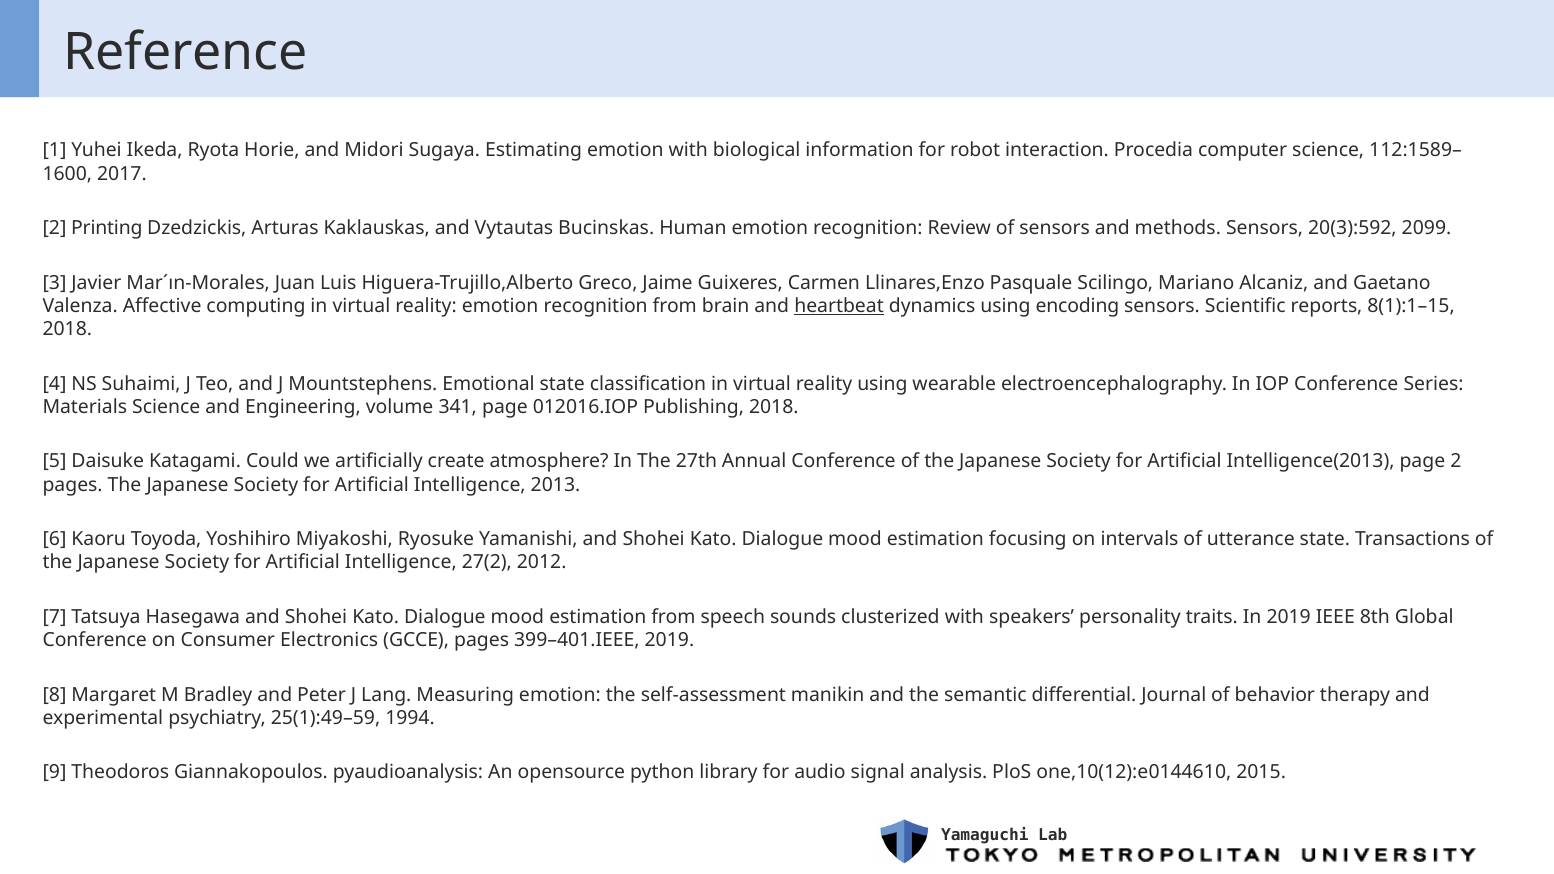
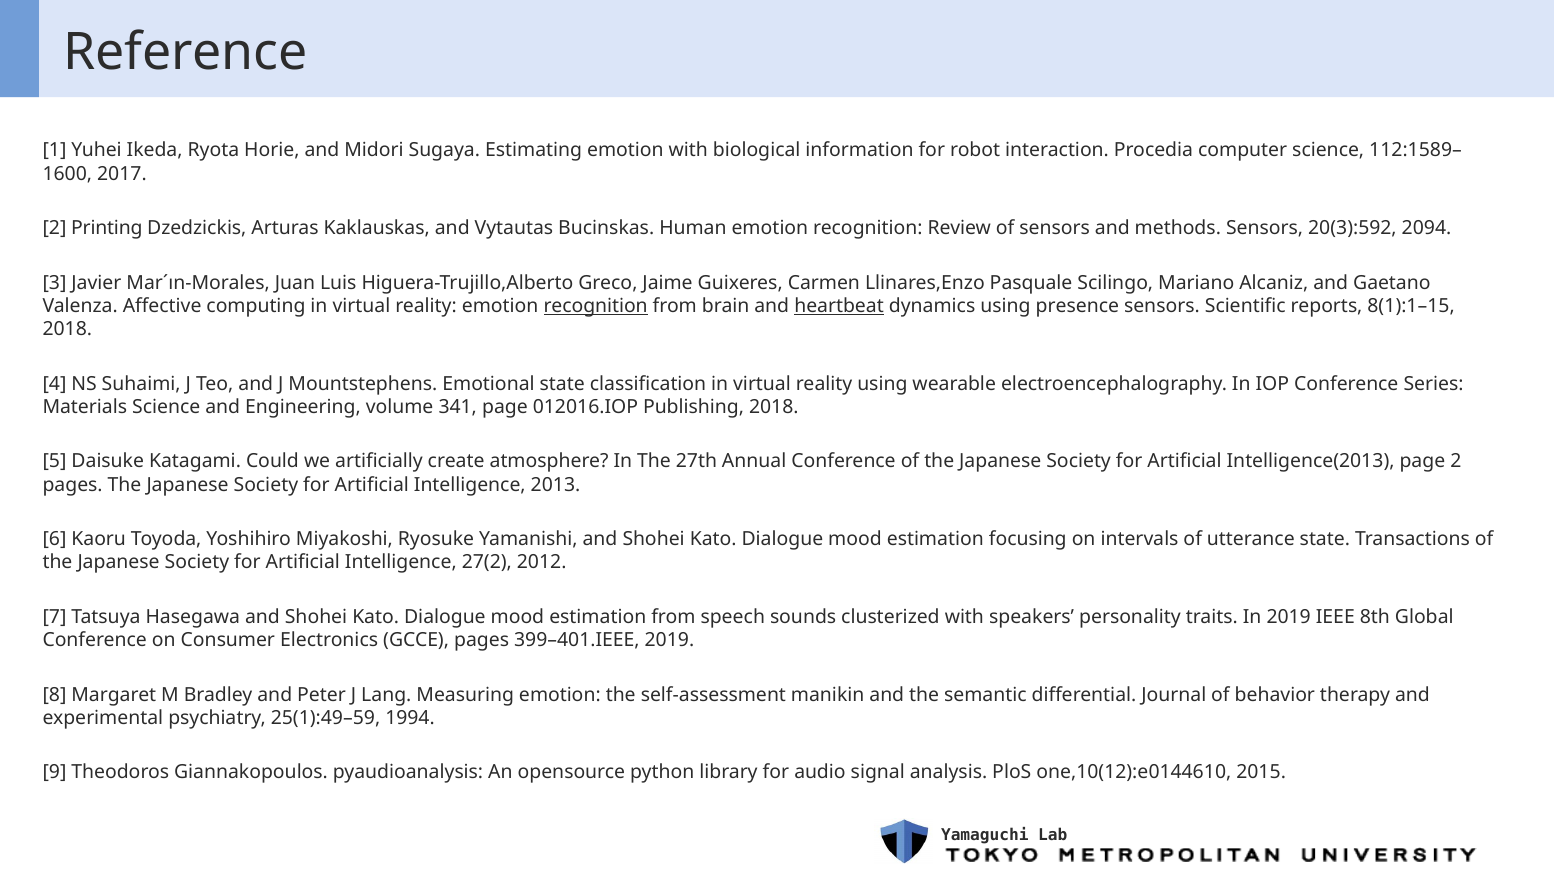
2099: 2099 -> 2094 (1427, 228)
recognition underline: none -> present (596, 306)
encoding: encoding -> presence (1077, 306)
